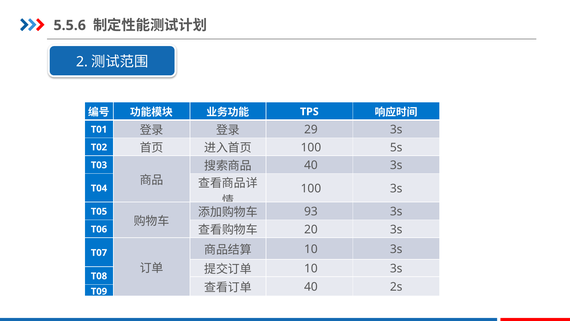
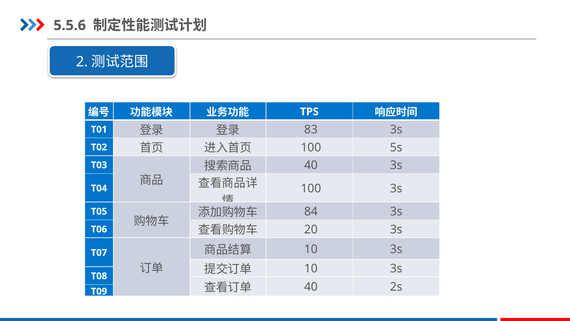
29: 29 -> 83 (311, 130)
93: 93 -> 84 (311, 211)
